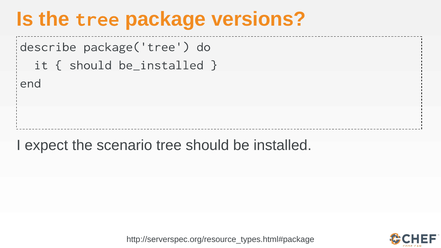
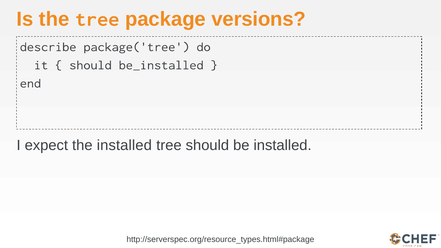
the scenario: scenario -> installed (124, 145)
